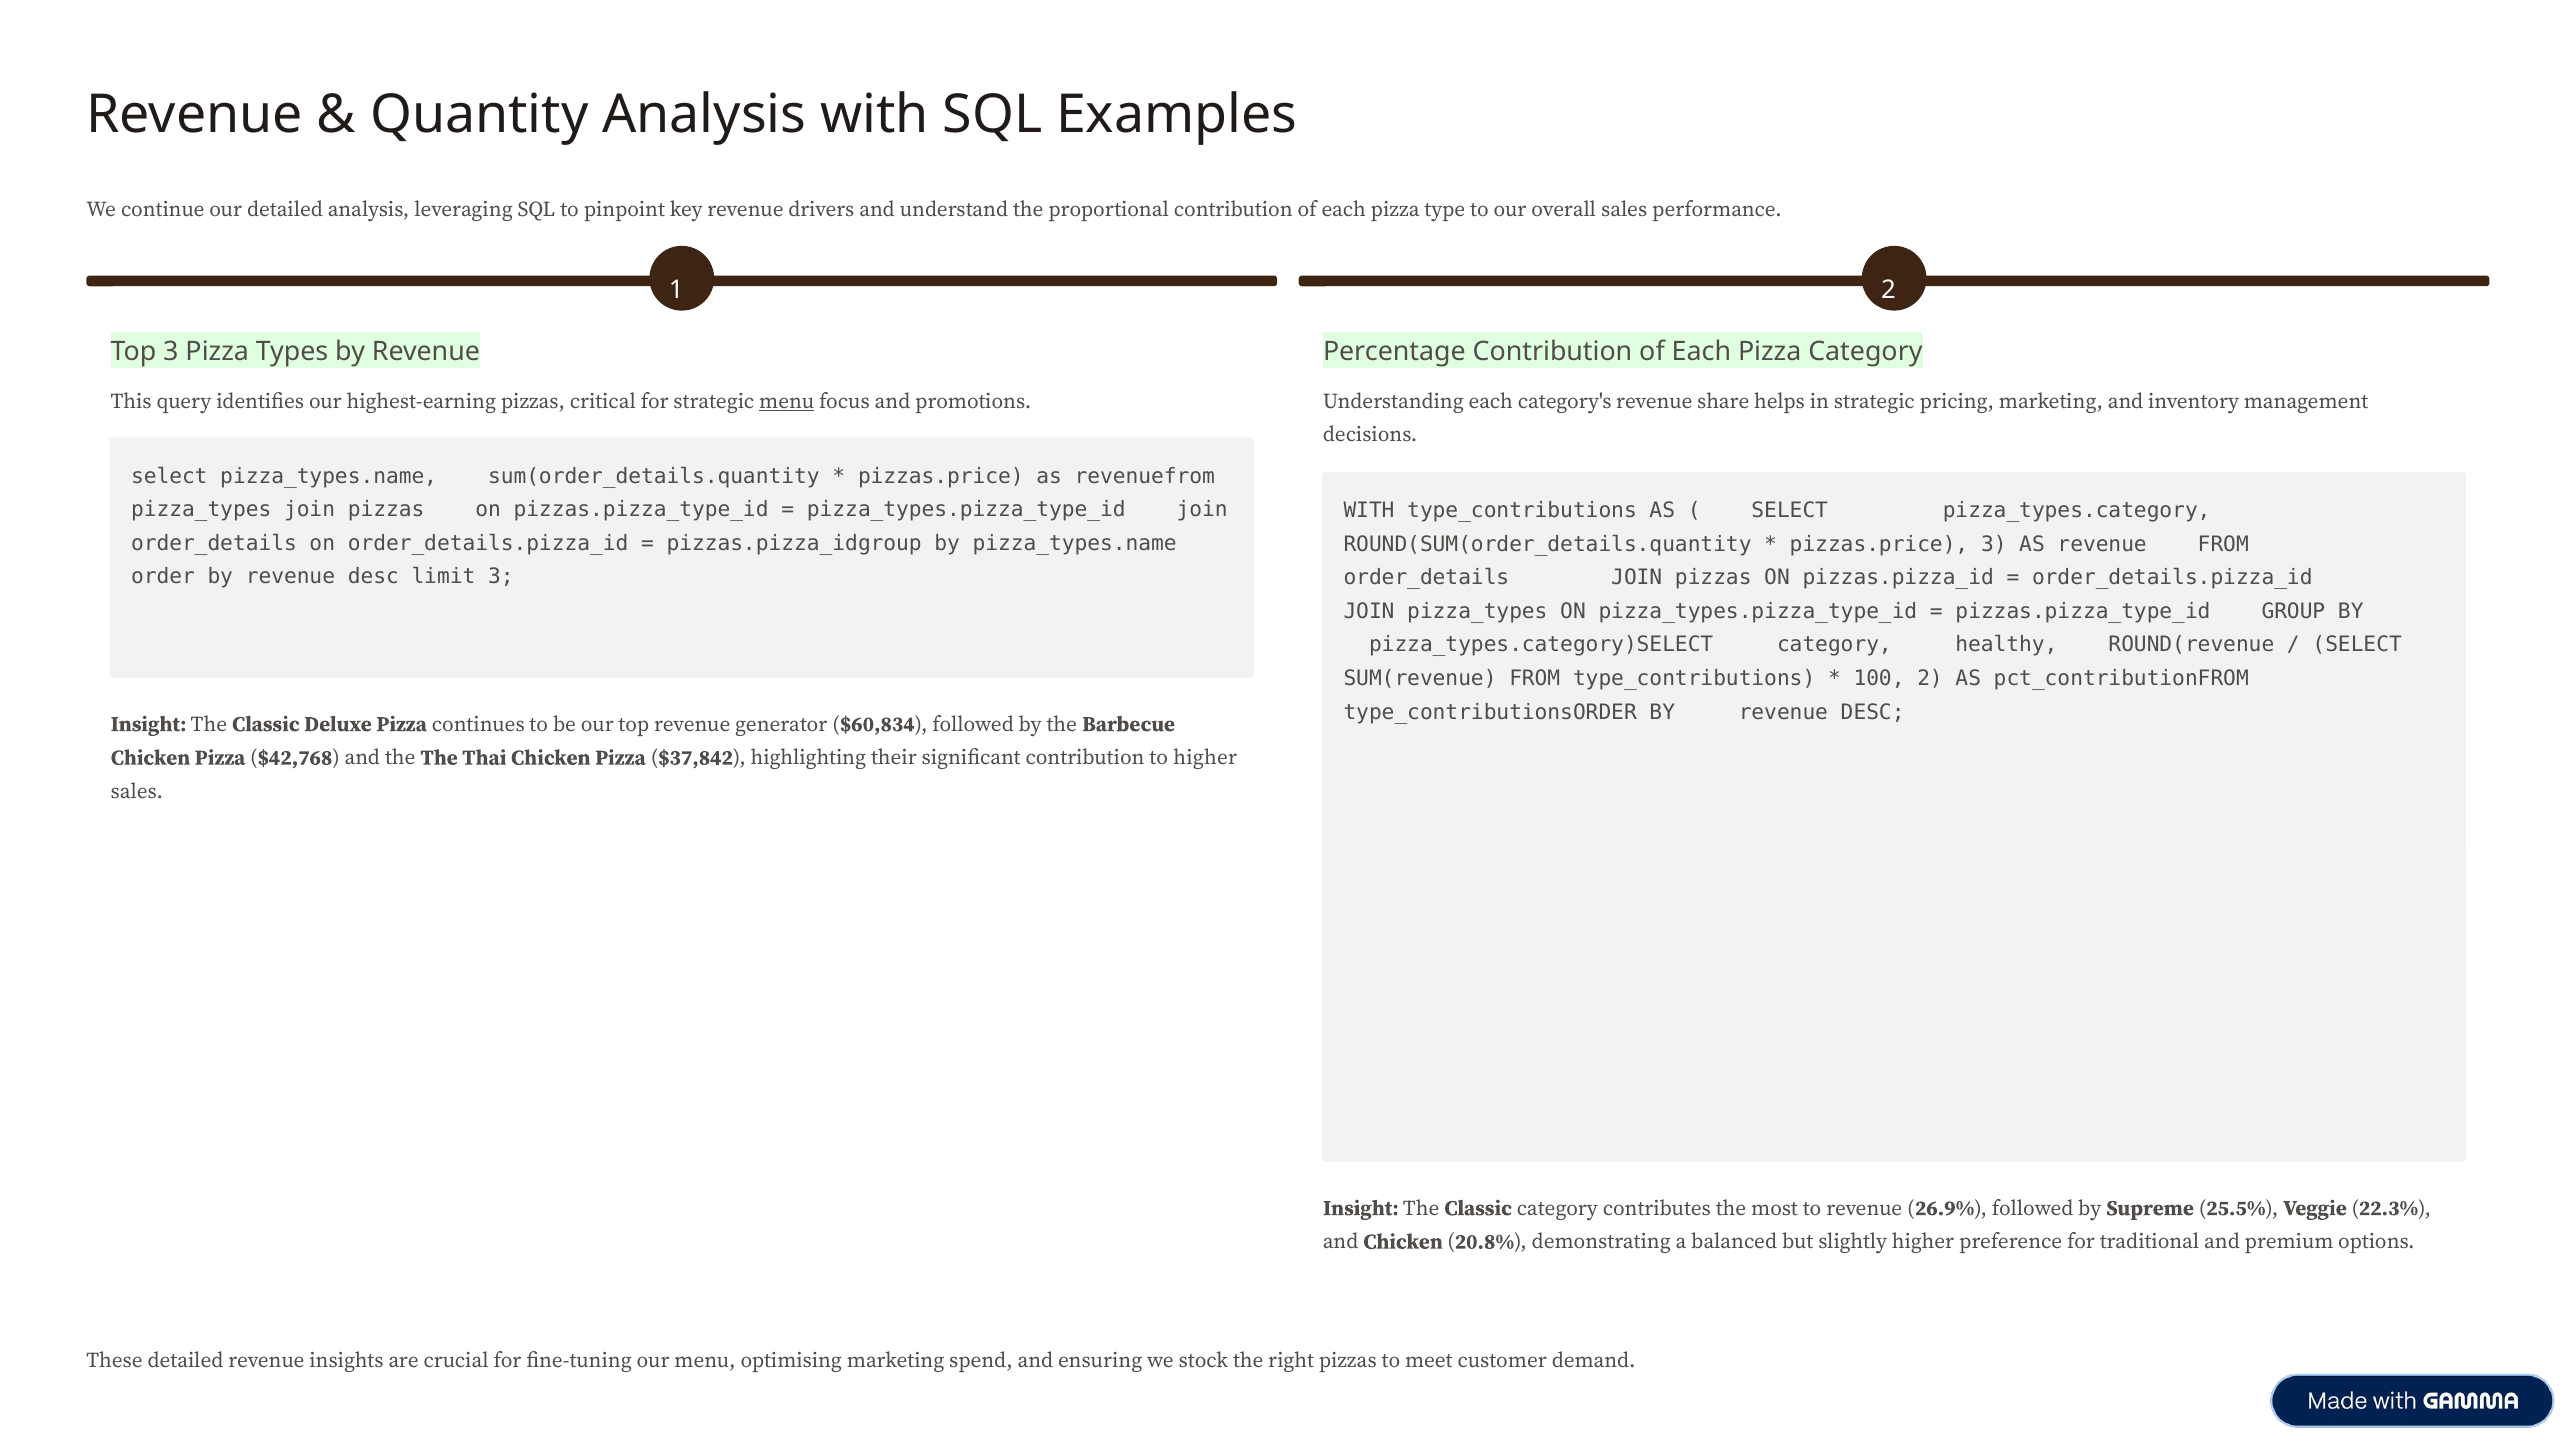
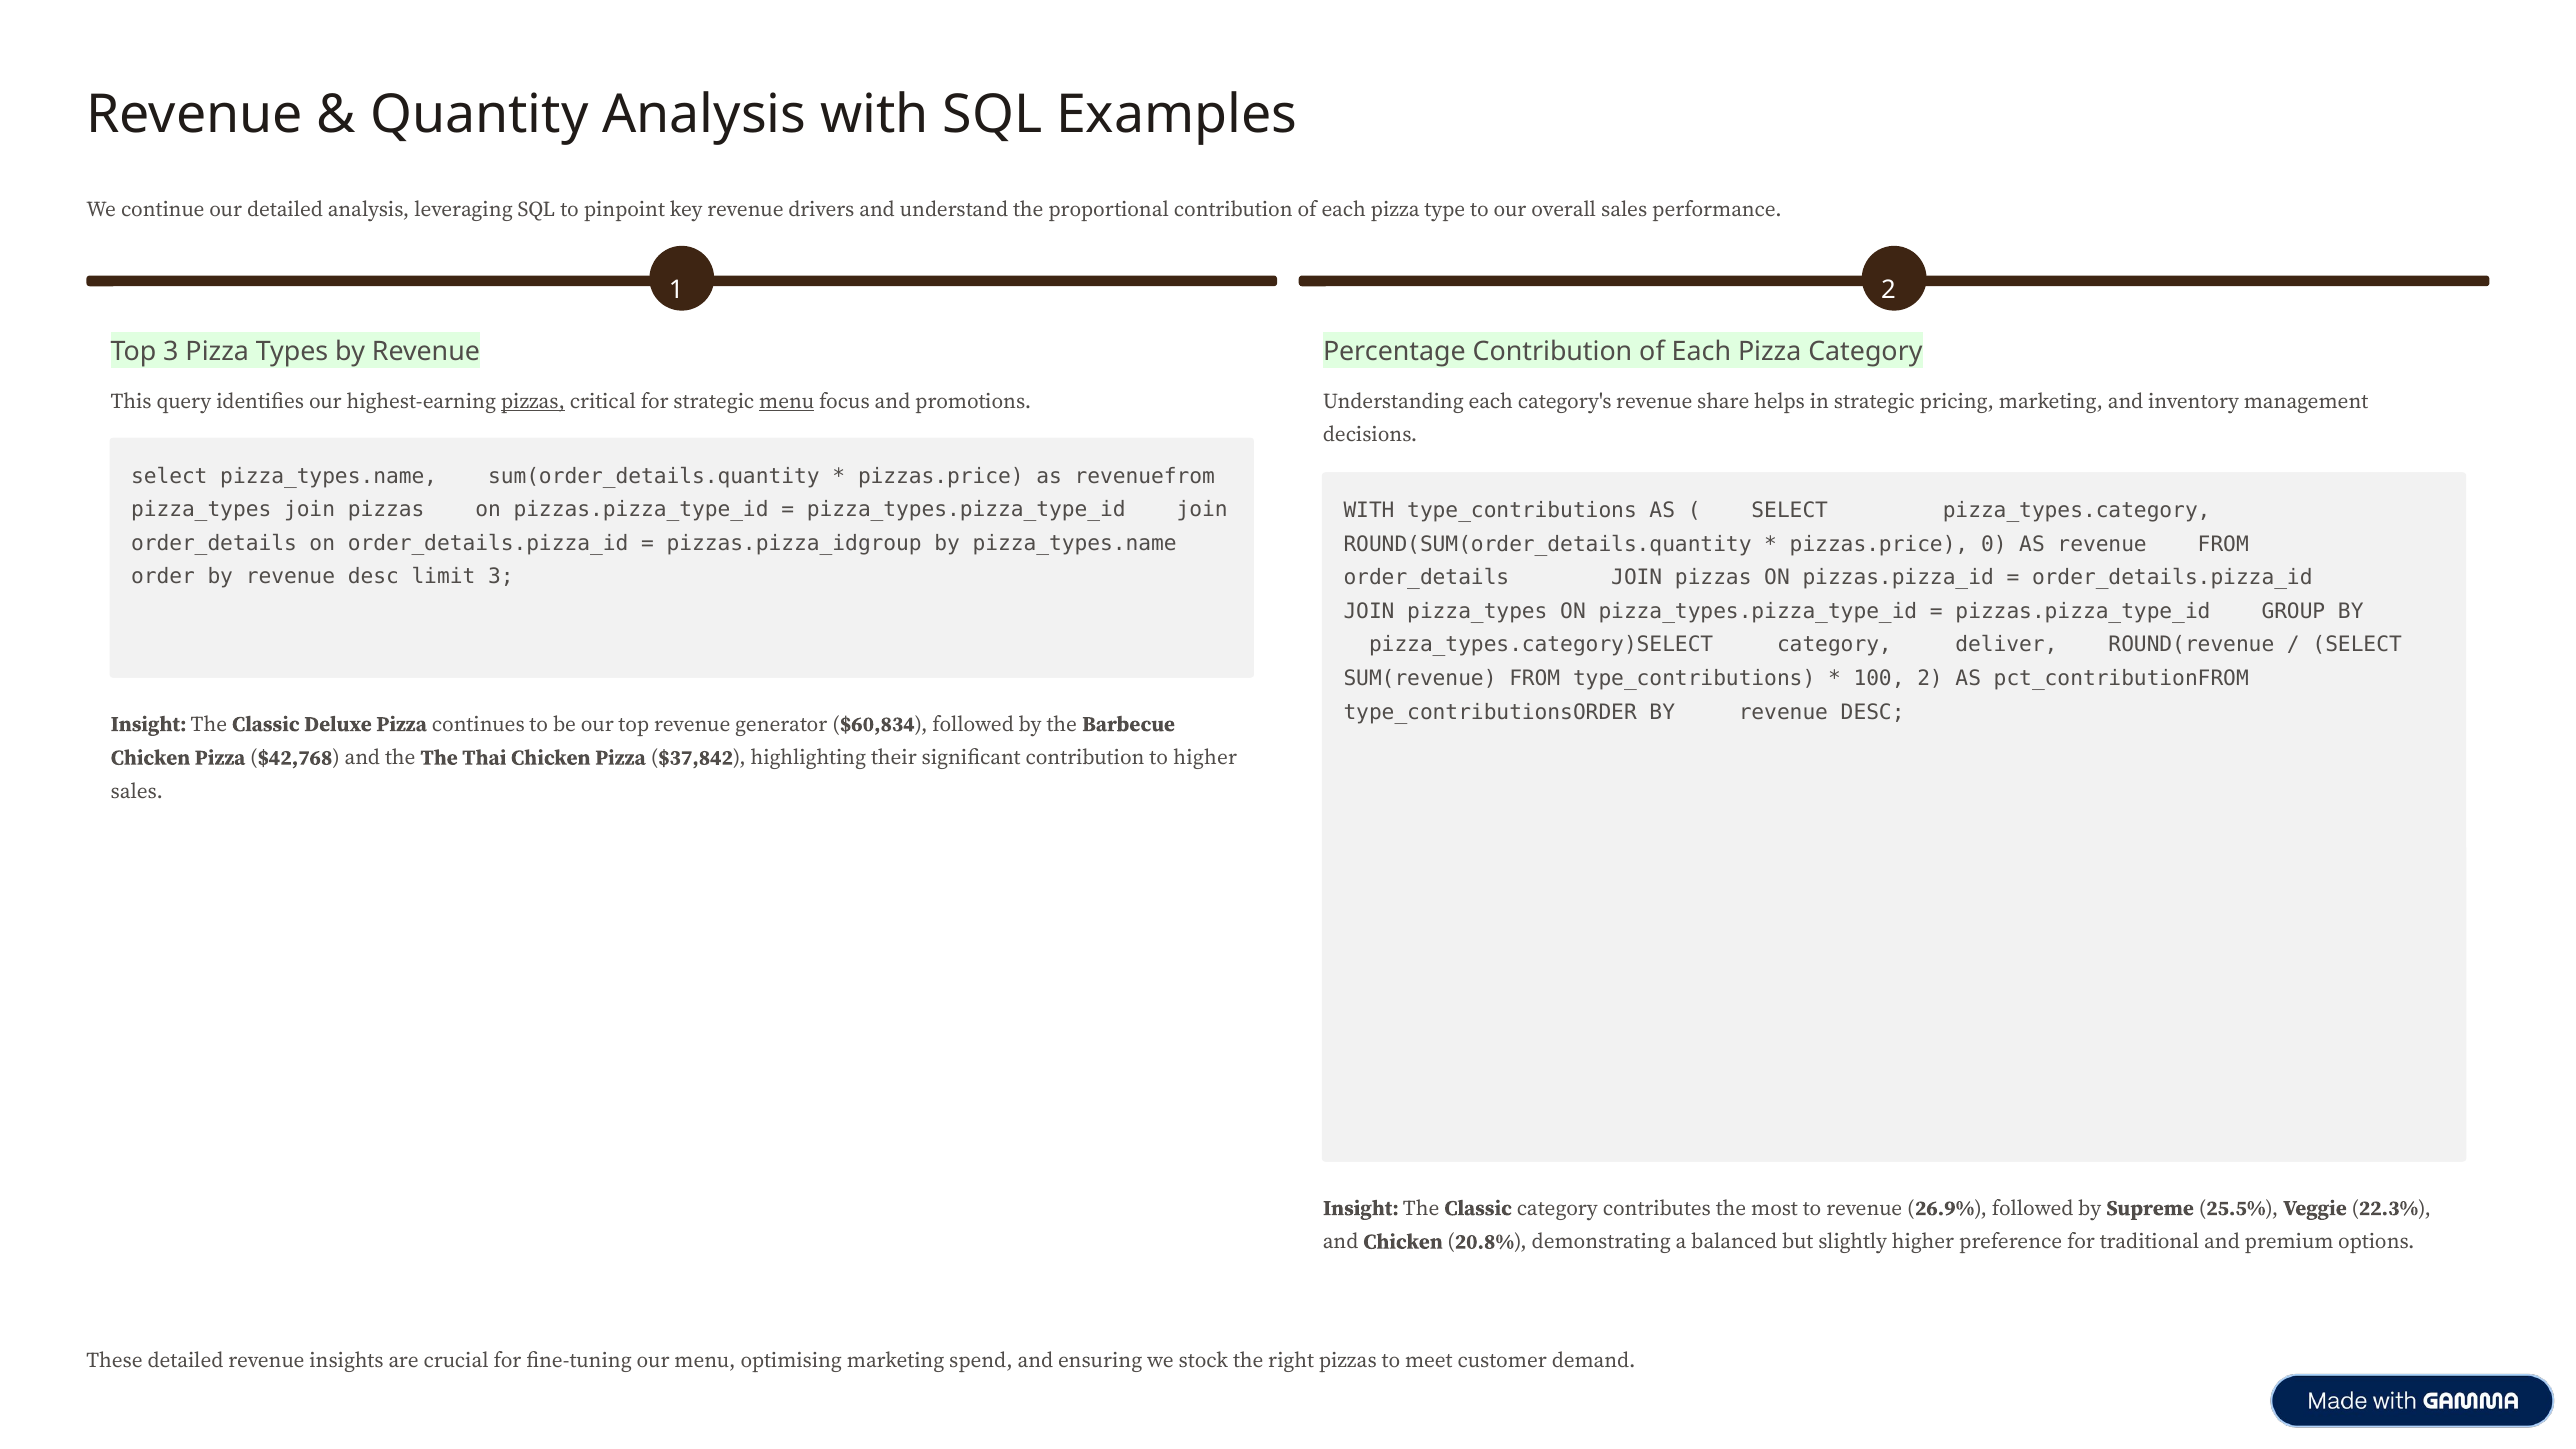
pizzas underline: none -> present (533, 401)
pizzas.price 3: 3 -> 0 (1994, 544)
healthy: healthy -> deliver (2006, 645)
